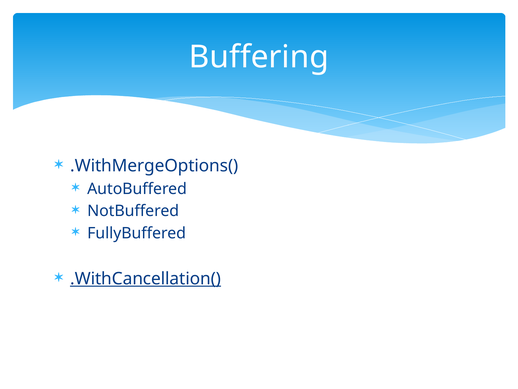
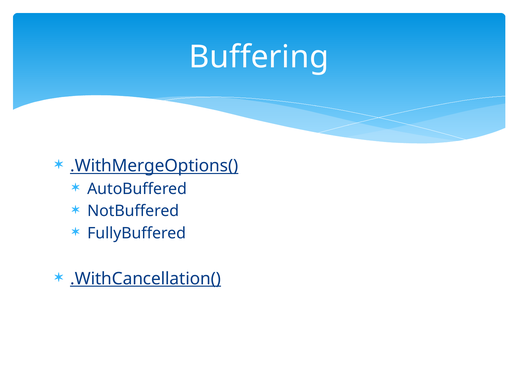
.WithMergeOptions( underline: none -> present (154, 166)
